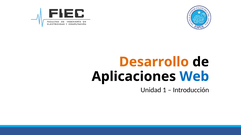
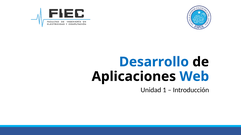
Desarrollo colour: orange -> blue (154, 62)
